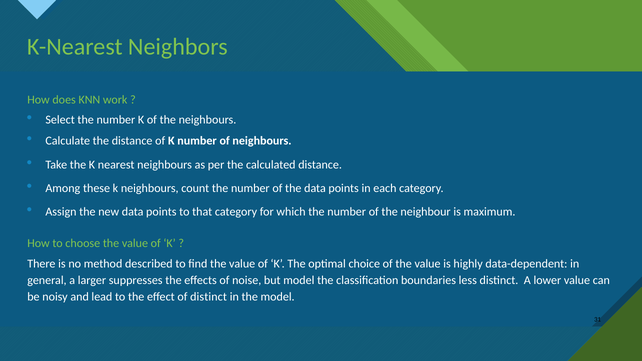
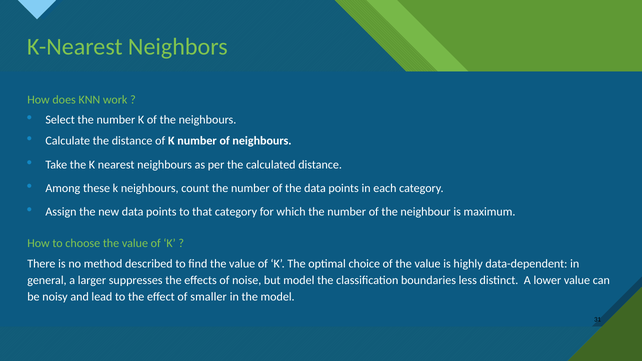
of distinct: distinct -> smaller (209, 297)
